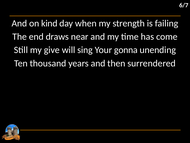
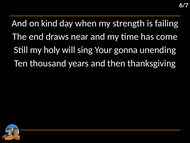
give: give -> holy (52, 50)
surrendered: surrendered -> thanksgiving (152, 63)
